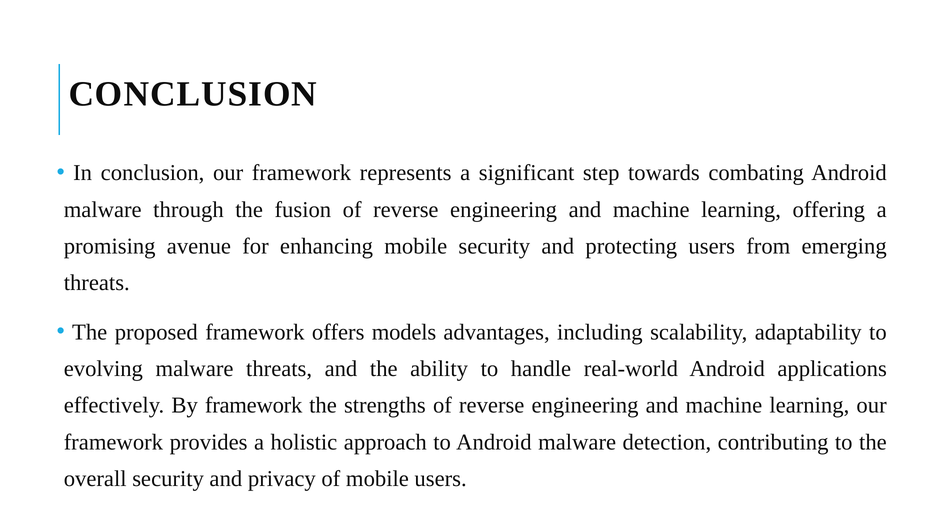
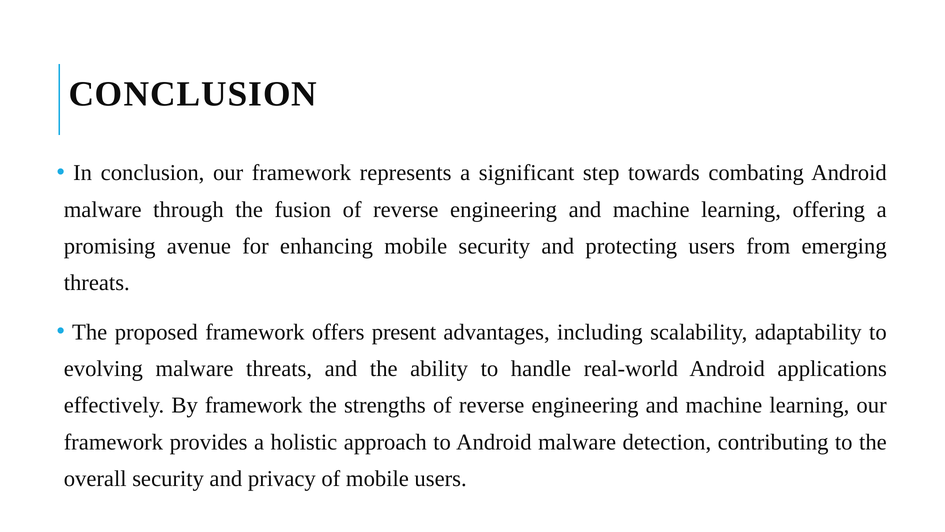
models: models -> present (404, 332)
